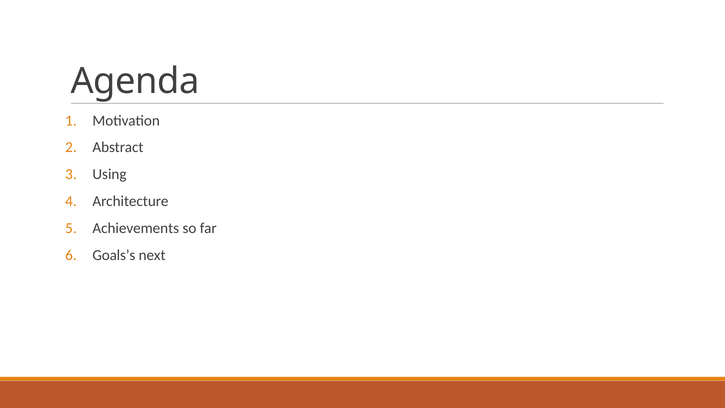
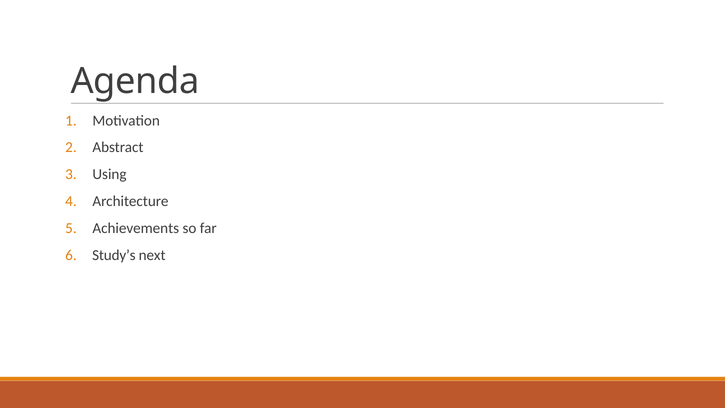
Goals’s: Goals’s -> Study’s (114, 255)
